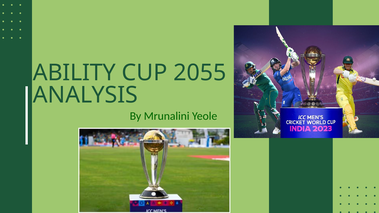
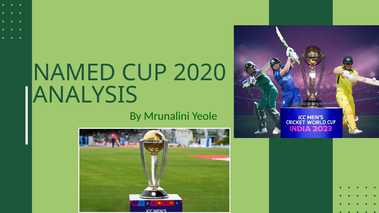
ABILITY: ABILITY -> NAMED (74, 73)
2055: 2055 -> 2020 (200, 73)
